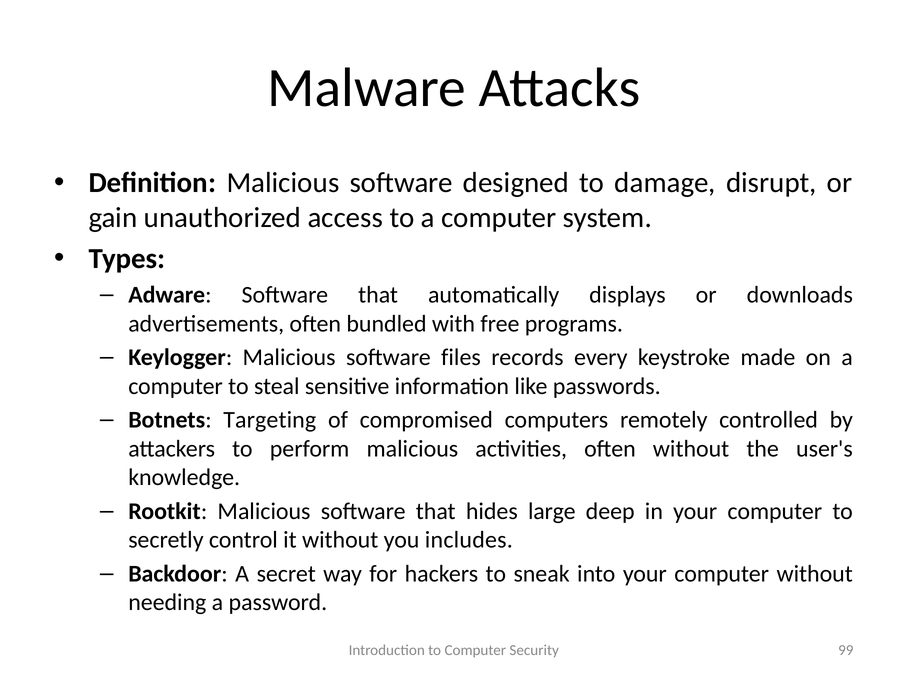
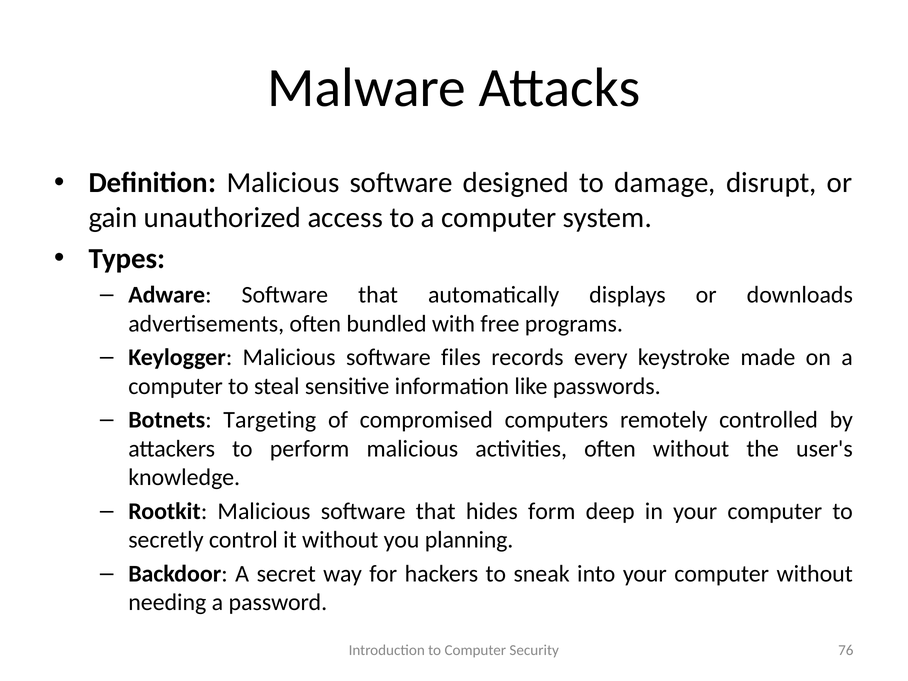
large: large -> form (552, 511)
includes: includes -> planning (469, 540)
99: 99 -> 76 (846, 650)
